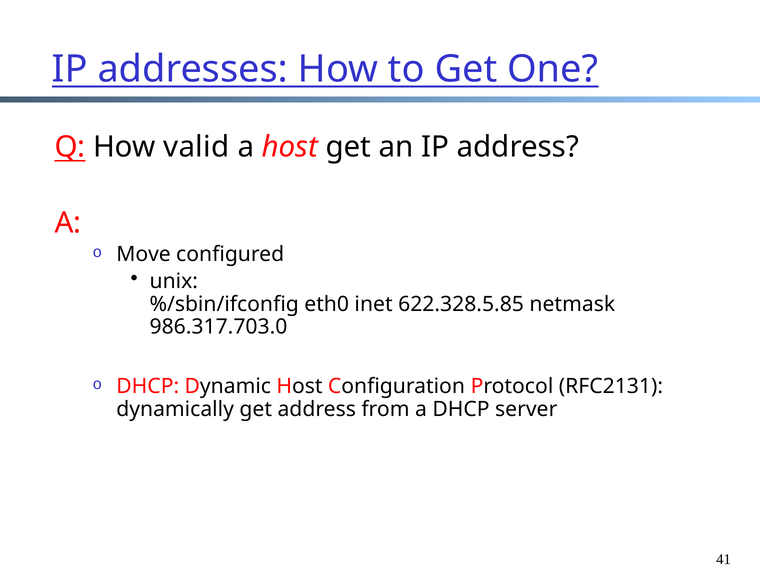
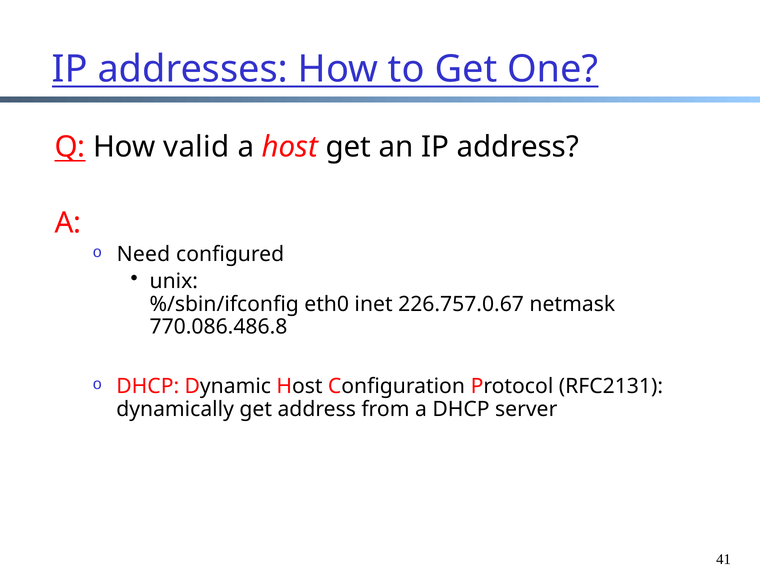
Move: Move -> Need (143, 254)
622.328.5.85: 622.328.5.85 -> 226.757.0.67 (461, 304)
986.317.703.0: 986.317.703.0 -> 770.086.486.8 (218, 327)
